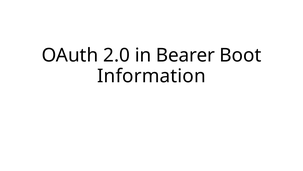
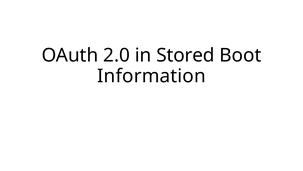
Bearer: Bearer -> Stored (185, 55)
